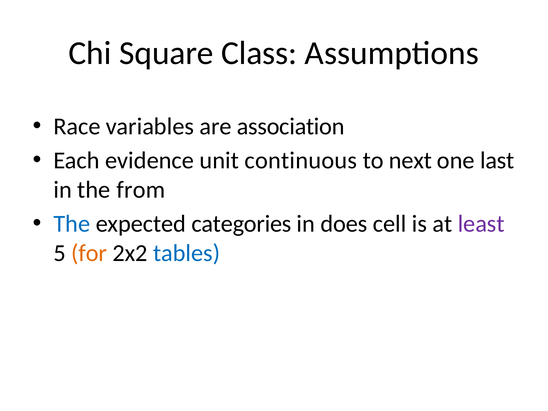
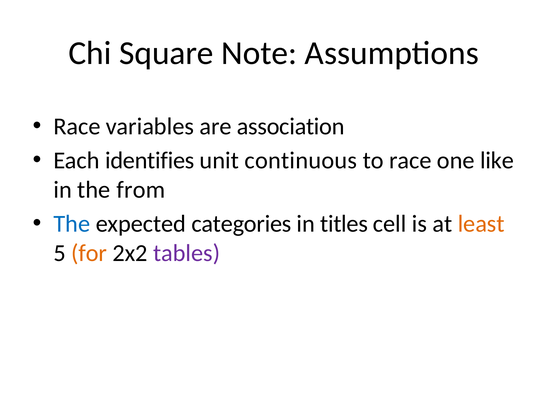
Class: Class -> Note (259, 53)
evidence: evidence -> identifies (150, 160)
to next: next -> race (410, 160)
last: last -> like (497, 160)
does: does -> titles (344, 224)
least colour: purple -> orange (481, 224)
tables colour: blue -> purple (187, 253)
